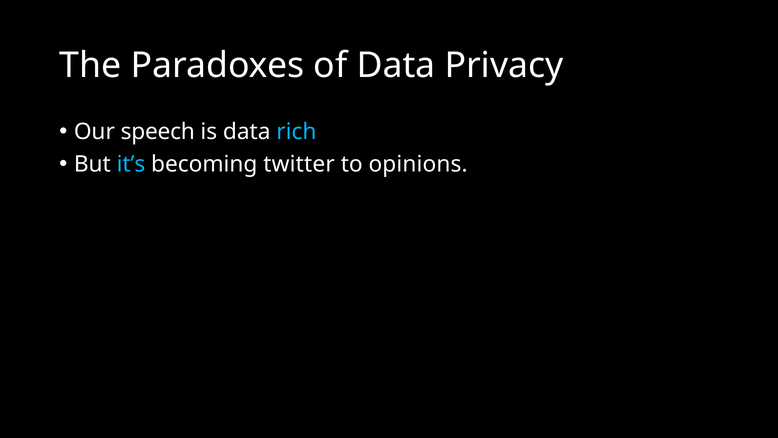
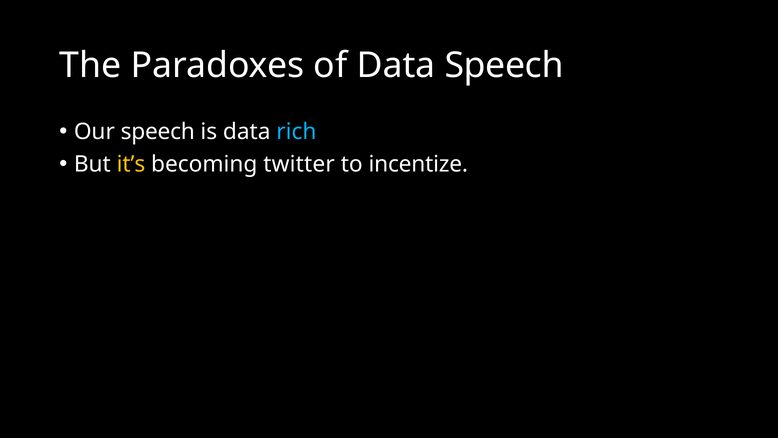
Data Privacy: Privacy -> Speech (504, 65)
it’s colour: light blue -> yellow (131, 164)
opinions: opinions -> incentize (418, 164)
